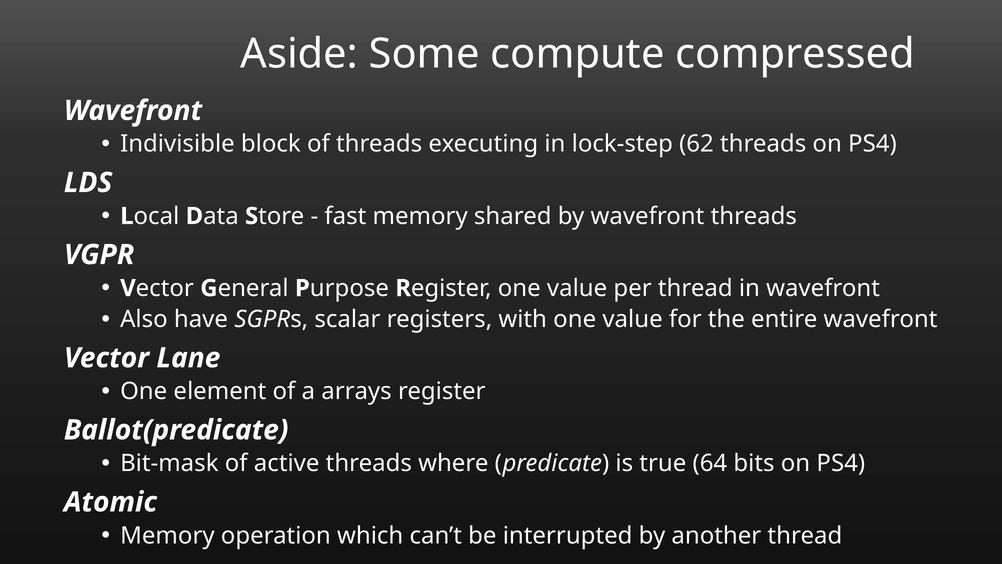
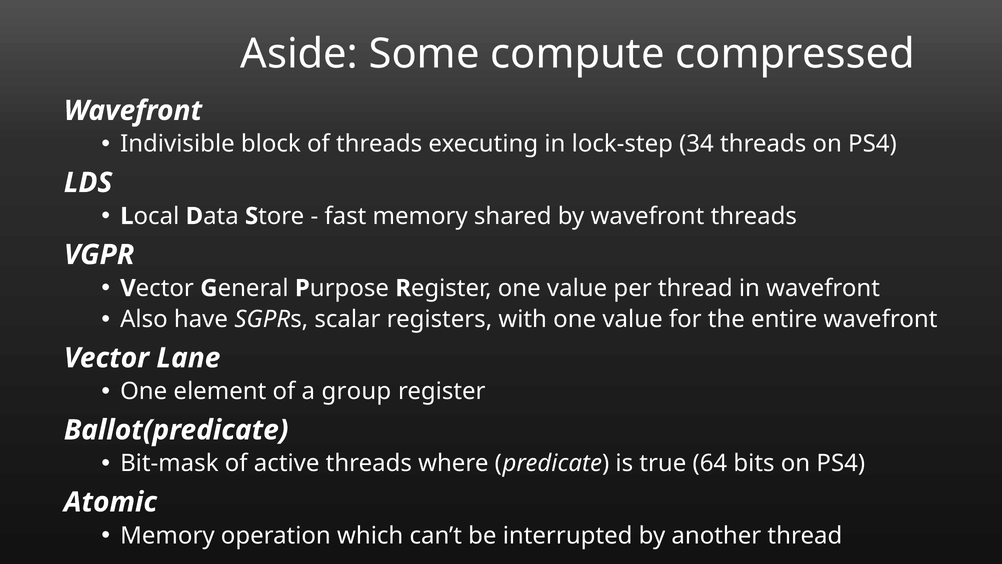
62: 62 -> 34 (696, 144)
arrays: arrays -> group (356, 391)
